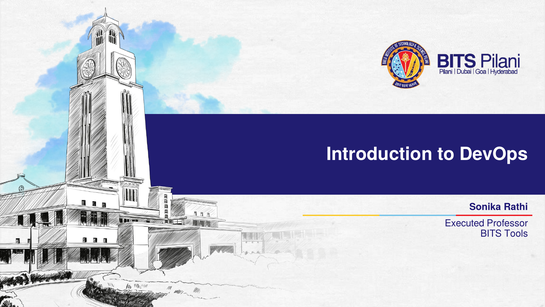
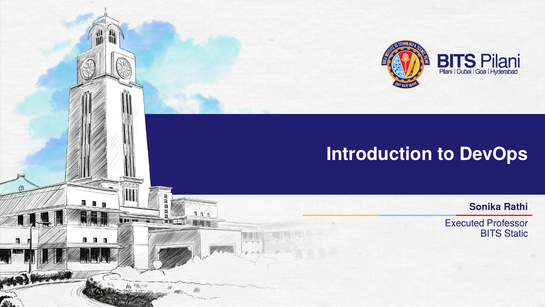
Tools: Tools -> Static (516, 233)
